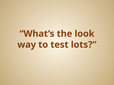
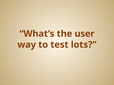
look: look -> user (85, 34)
